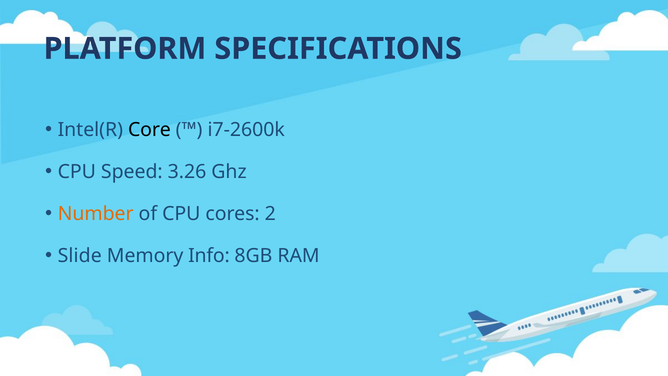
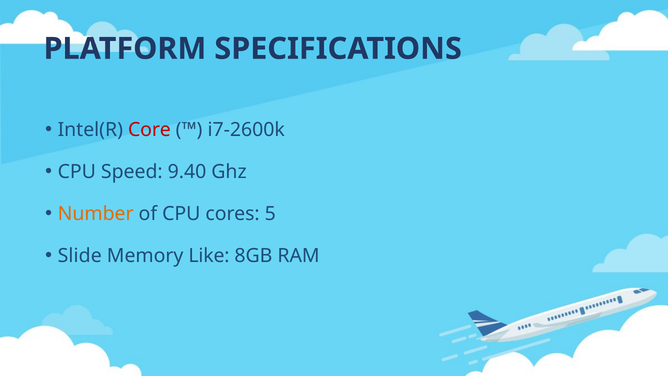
Core colour: black -> red (149, 130)
3.26: 3.26 -> 9.40 (187, 172)
2: 2 -> 5 (270, 214)
Info: Info -> Like (209, 256)
